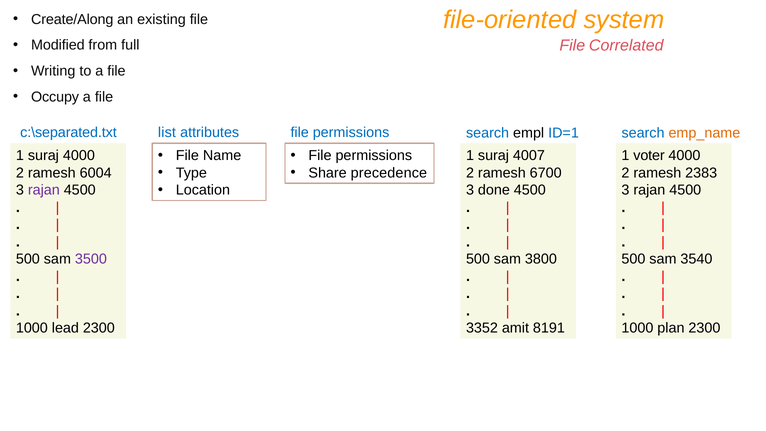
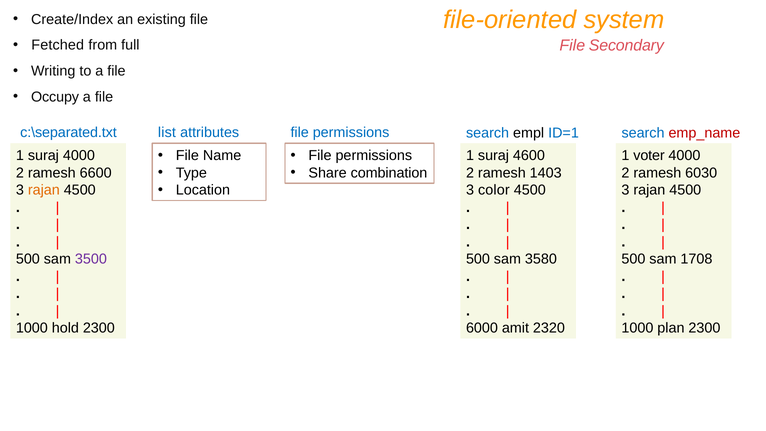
Create/Along: Create/Along -> Create/Index (72, 19)
Modified: Modified -> Fetched (58, 45)
Correlated: Correlated -> Secondary (626, 46)
emp_name colour: orange -> red (704, 133)
4007: 4007 -> 4600 (529, 156)
precedence: precedence -> combination (389, 173)
6004: 6004 -> 6600 (96, 173)
6700: 6700 -> 1403 (546, 173)
2383: 2383 -> 6030 (701, 173)
rajan colour: purple -> orange (44, 190)
done: done -> color (494, 190)
3800: 3800 -> 3580 (541, 259)
3540: 3540 -> 1708 (696, 259)
lead: lead -> hold (65, 328)
3352: 3352 -> 6000 (482, 328)
8191: 8191 -> 2320 (549, 328)
